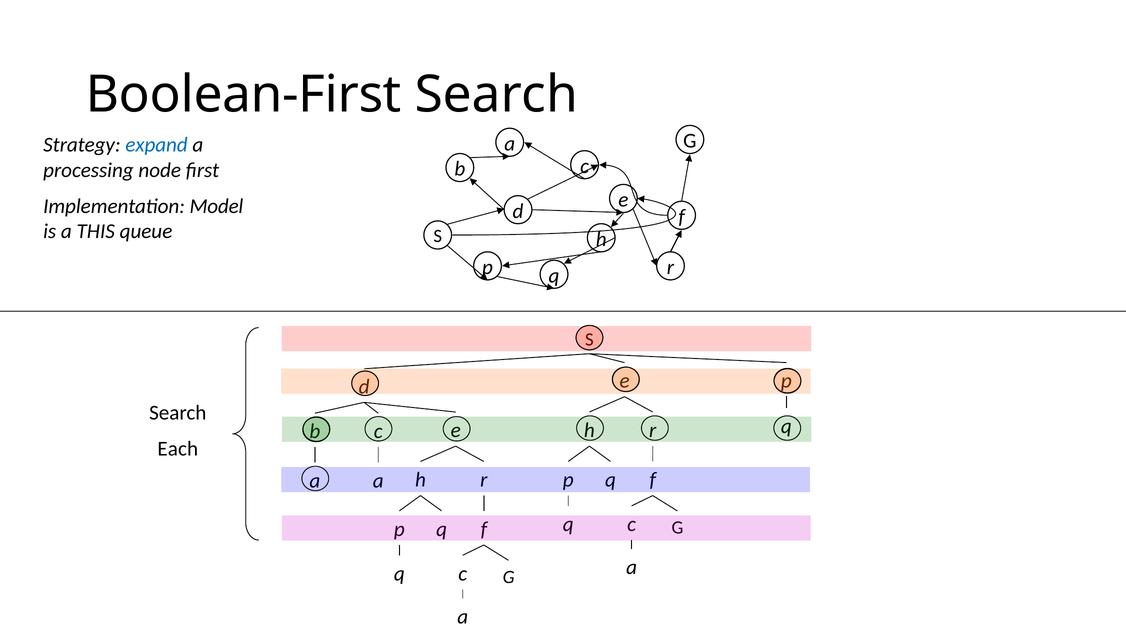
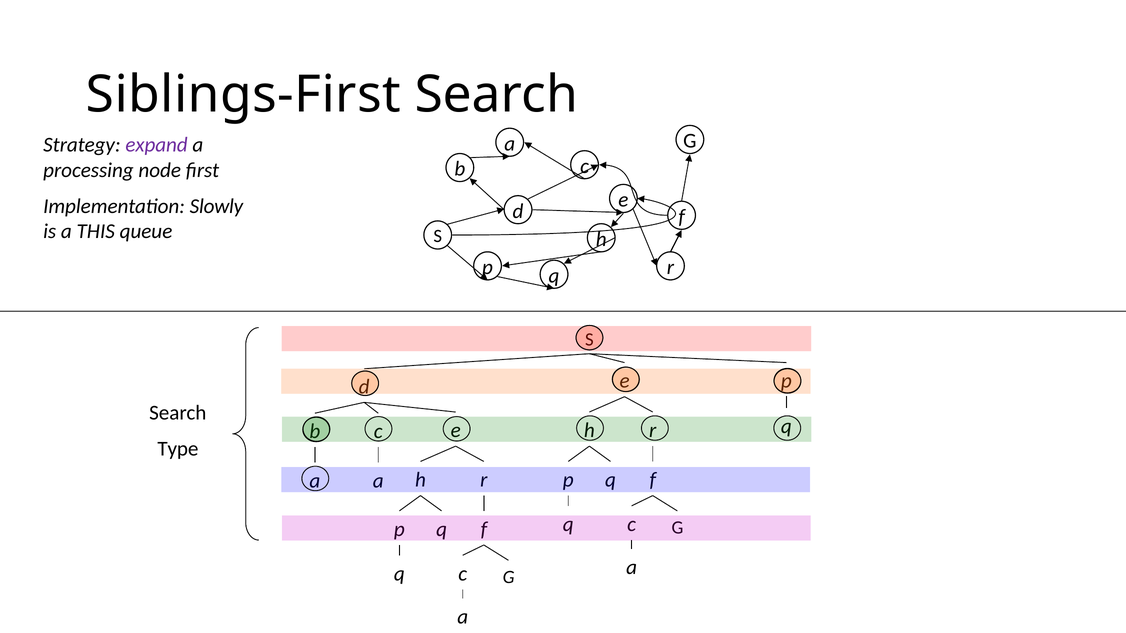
Boolean-First: Boolean-First -> Siblings-First (243, 95)
expand colour: blue -> purple (157, 145)
Model: Model -> Slowly (216, 206)
Each: Each -> Type (178, 449)
